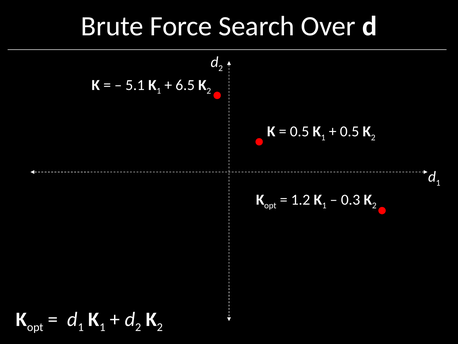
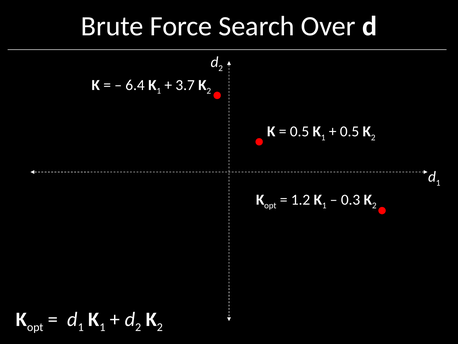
5.1: 5.1 -> 6.4 (135, 85)
6.5: 6.5 -> 3.7 (185, 85)
